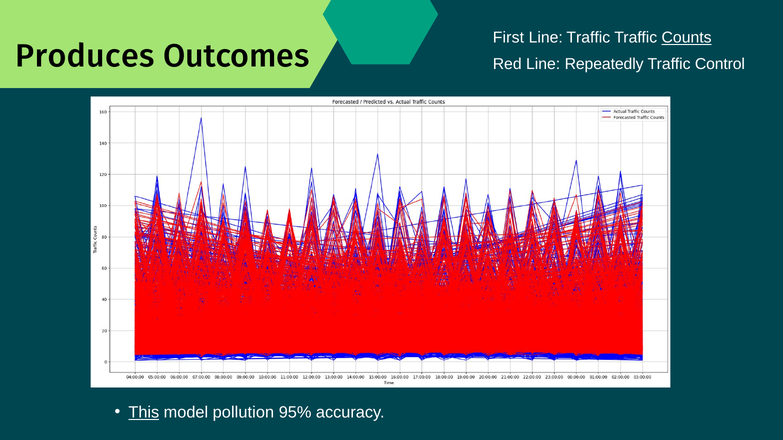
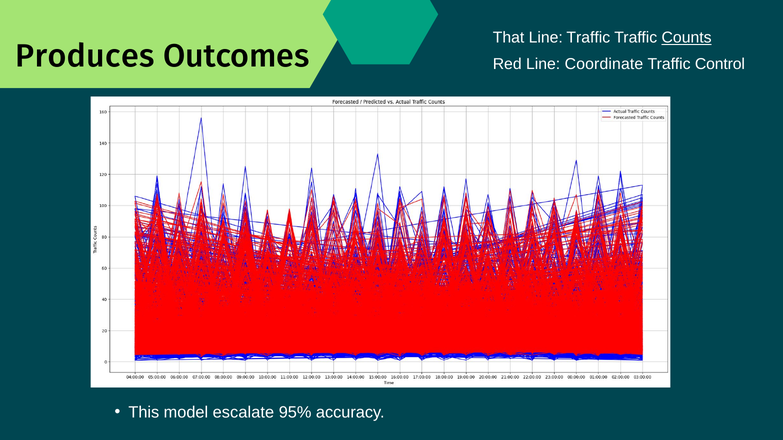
First: First -> That (509, 38)
Repeatedly: Repeatedly -> Coordinate (604, 64)
This underline: present -> none (144, 413)
pollution: pollution -> escalate (243, 413)
